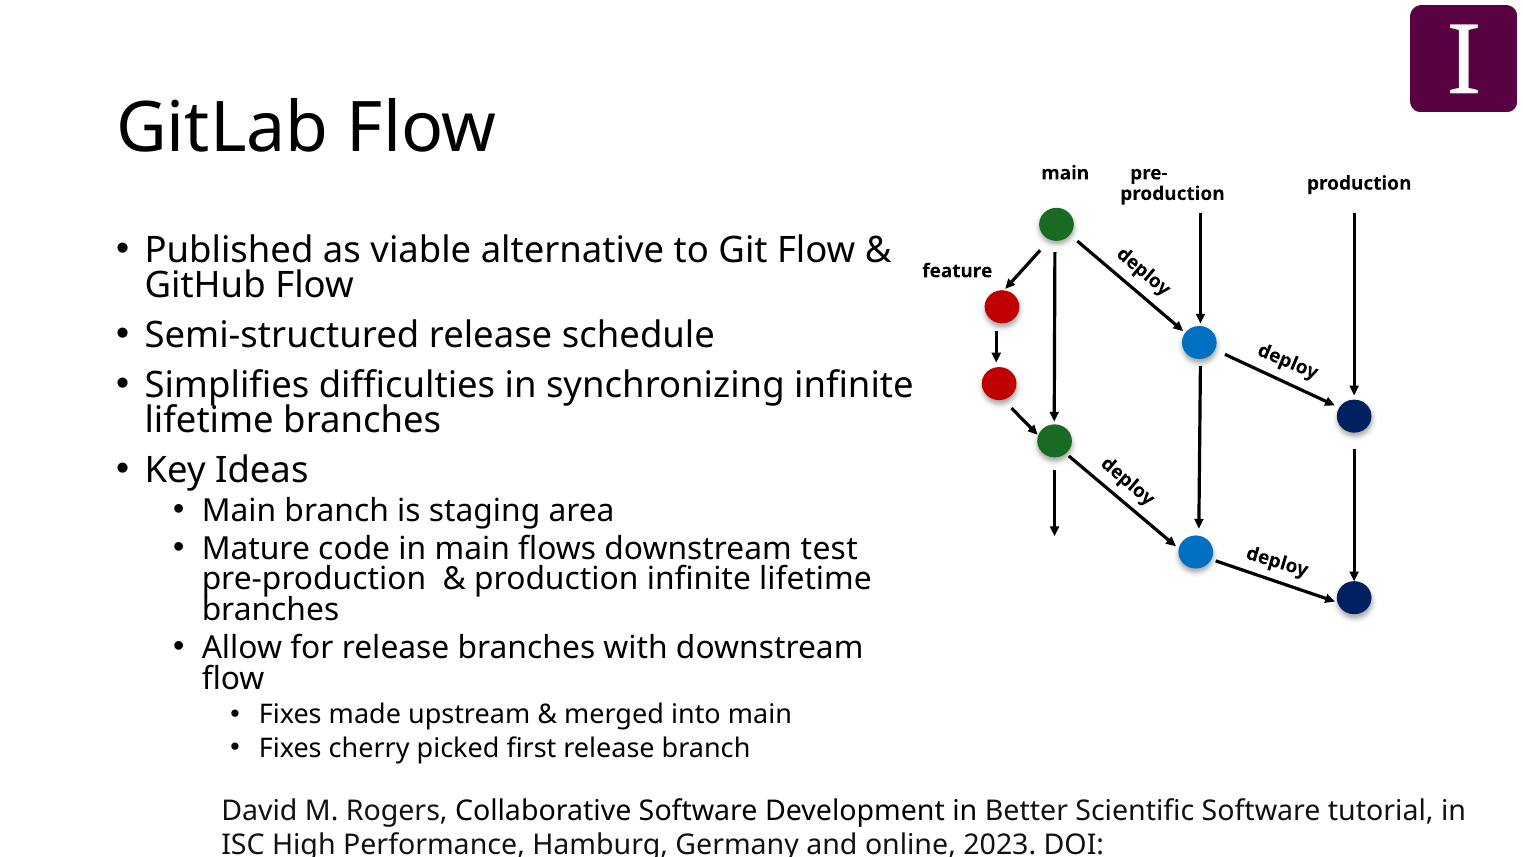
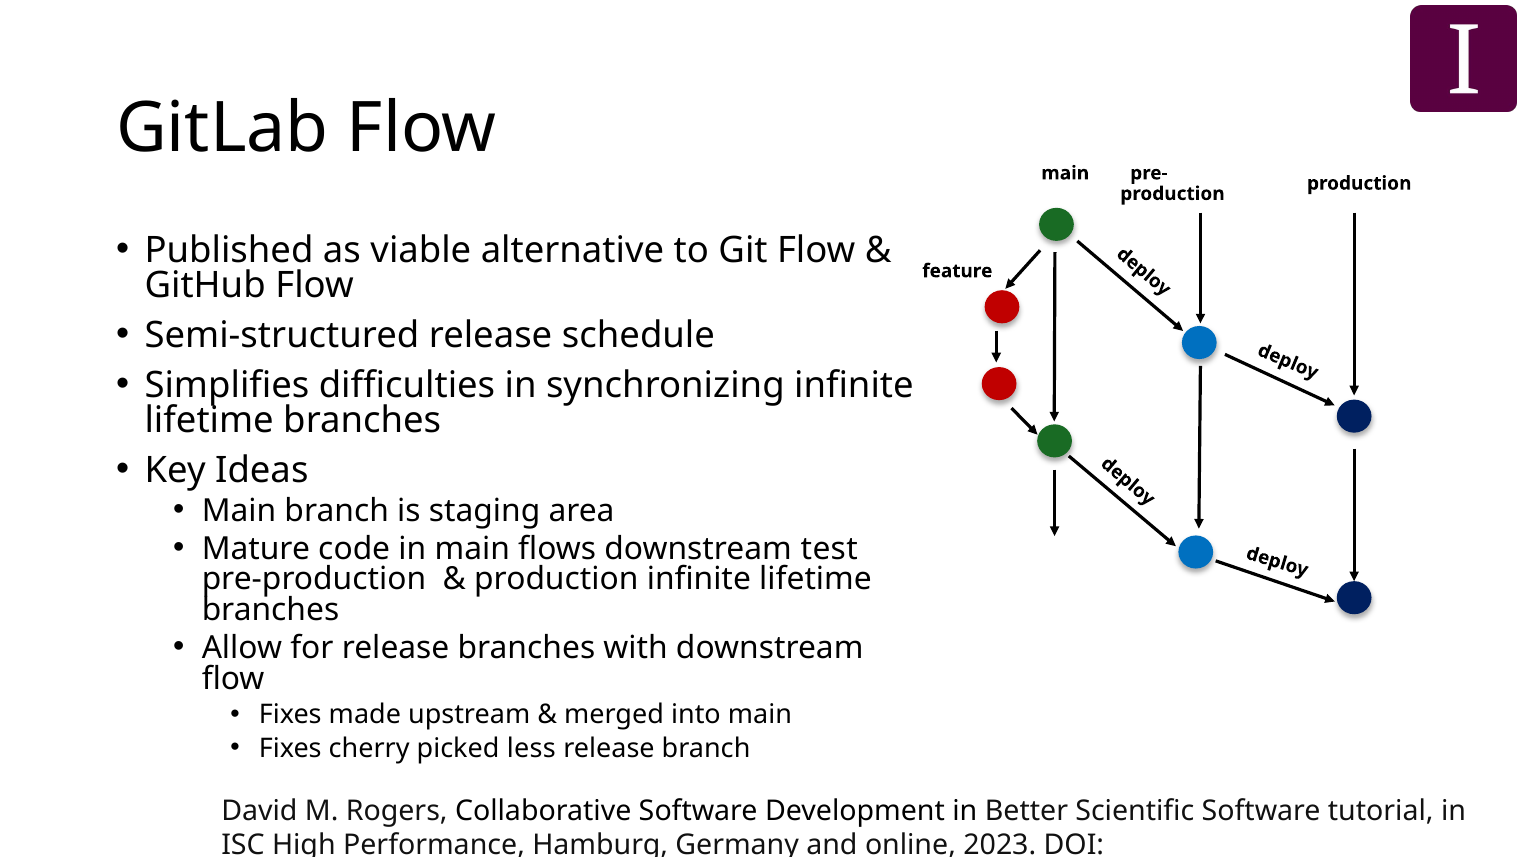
first: first -> less (531, 748)
